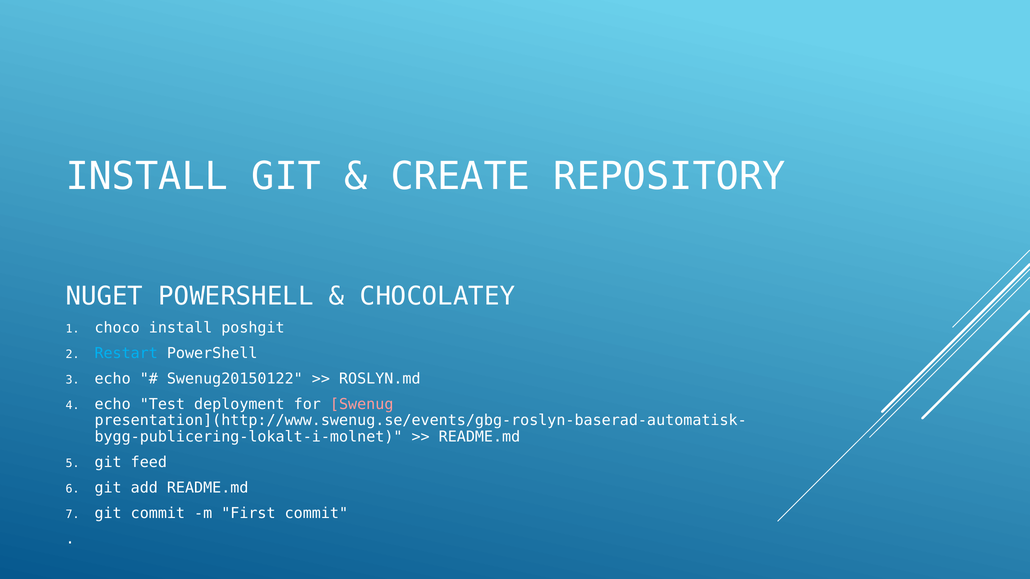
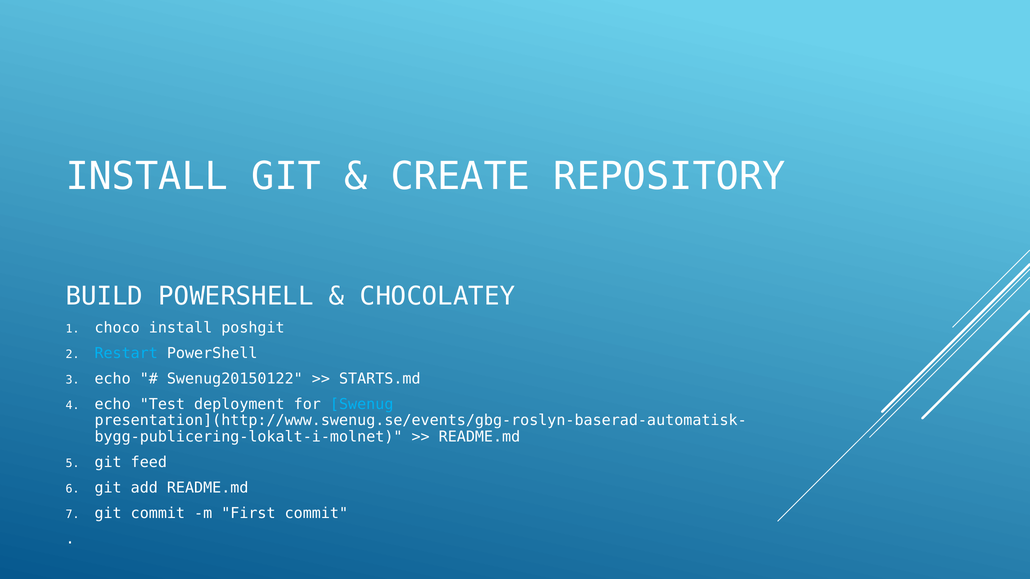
NUGET: NUGET -> BUILD (104, 297)
ROSLYN.md: ROSLYN.md -> STARTS.md (380, 379)
Swenug colour: pink -> light blue (362, 404)
